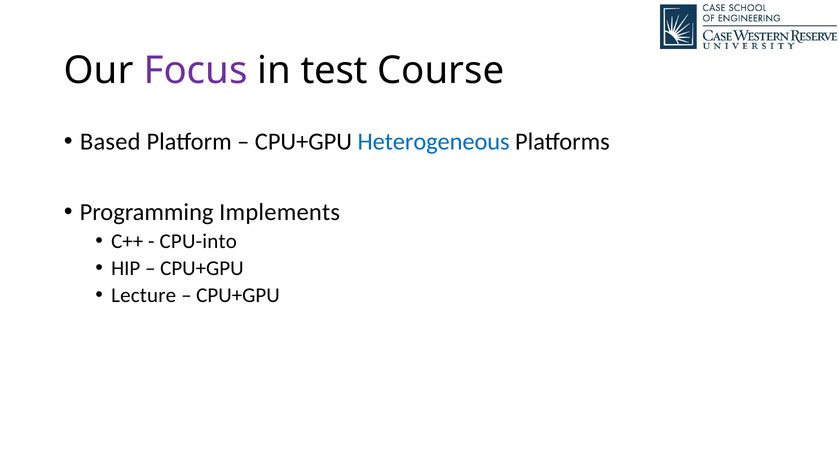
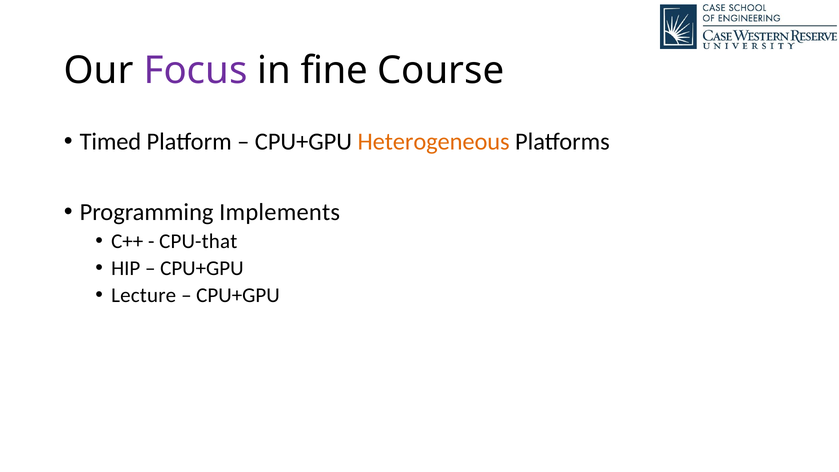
test: test -> fine (334, 70)
Based: Based -> Timed (110, 142)
Heterogeneous colour: blue -> orange (434, 142)
CPU-into: CPU-into -> CPU-that (198, 241)
